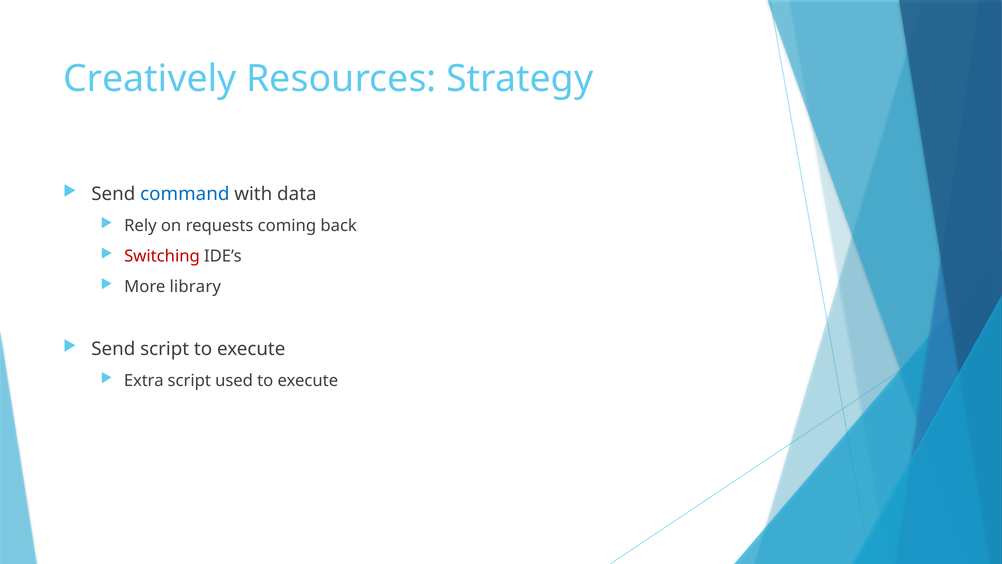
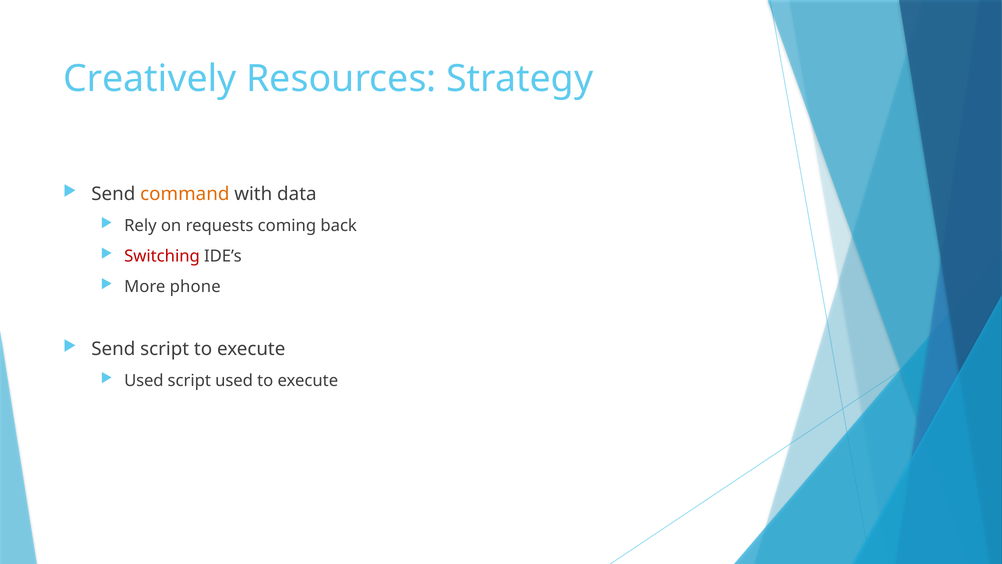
command colour: blue -> orange (185, 194)
library: library -> phone (195, 286)
Extra: Extra -> Used (144, 380)
